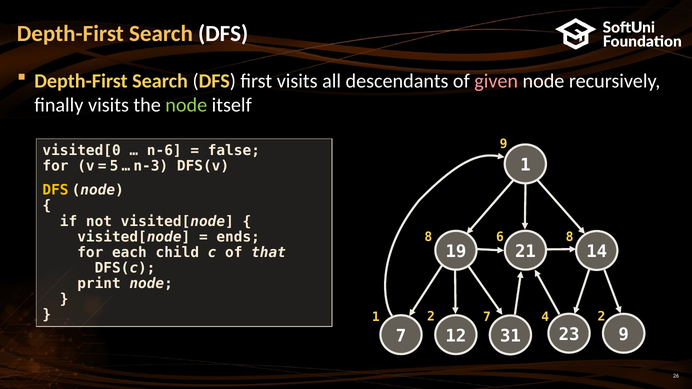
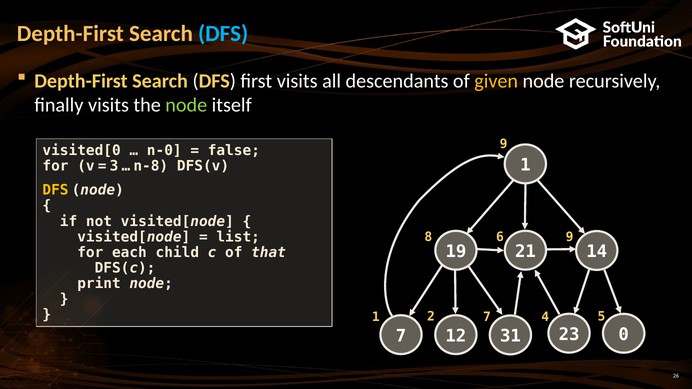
DFS colour: white -> light blue (223, 34)
given colour: pink -> yellow (496, 81)
n-6: n-6 -> n-0 (164, 151)
5: 5 -> 3 (114, 166)
n-3: n-3 -> n-8 (151, 166)
ends: ends -> list (238, 237)
8: 8 -> 9 (570, 237)
2: 2 -> 5 (601, 317)
23 9: 9 -> 0 (624, 335)
